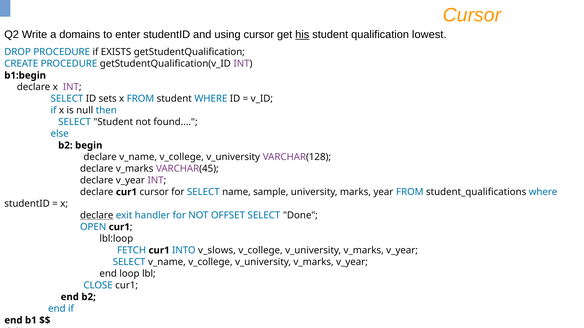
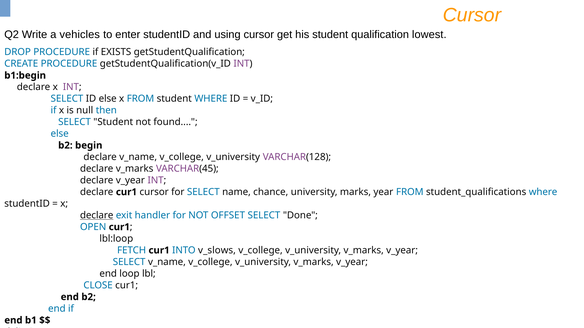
domains: domains -> vehicles (80, 35)
his underline: present -> none (302, 35)
ID sets: sets -> else (108, 99)
sample: sample -> chance (271, 192)
